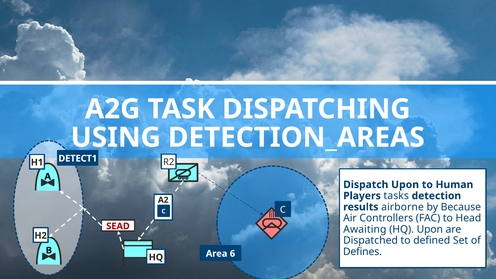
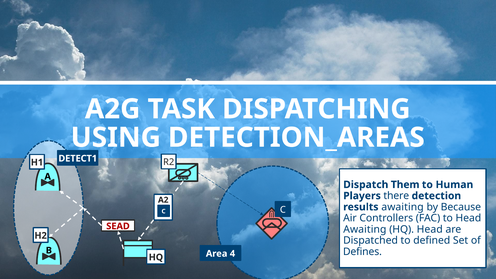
Dispatch Upon: Upon -> Them (405, 185)
tasks: tasks -> there (396, 196)
results airborne: airborne -> awaiting (402, 207)
HQ Upon: Upon -> Head (430, 229)
6: 6 -> 4 (232, 254)
